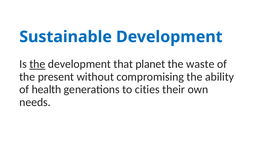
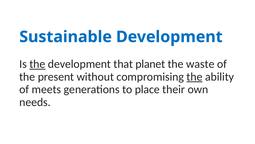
the underline: none -> present (195, 77)
health: health -> meets (46, 89)
cities: cities -> place (147, 89)
